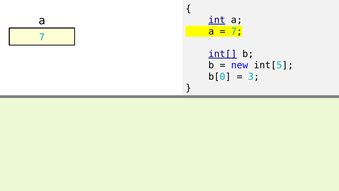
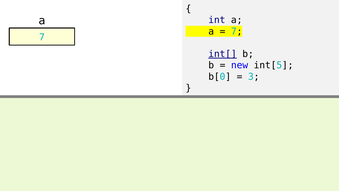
int underline: present -> none (217, 20)
